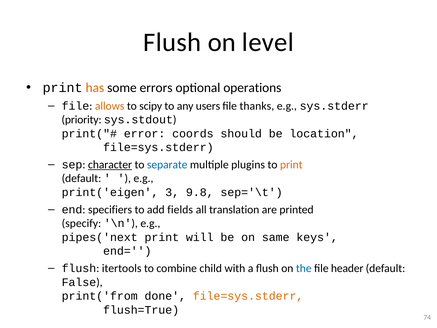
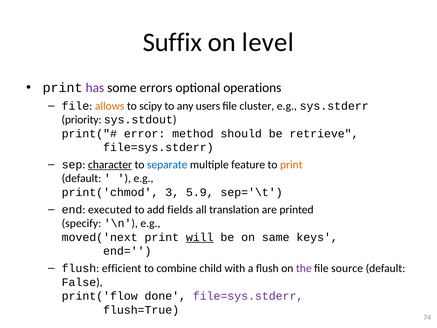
Flush: Flush -> Suffix (172, 42)
has colour: orange -> purple (95, 88)
thanks: thanks -> cluster (257, 106)
coords: coords -> method (193, 133)
location: location -> retrieve (324, 133)
plugins: plugins -> feature (248, 165)
print('eigen: print('eigen -> print('chmod (110, 192)
9.8: 9.8 -> 5.9 (200, 192)
specifiers: specifiers -> executed (110, 209)
pipes('next: pipes('next -> moved('next (100, 237)
will underline: none -> present (200, 237)
itertools: itertools -> efficient (122, 268)
the colour: blue -> purple (304, 268)
header: header -> source (347, 268)
print('from: print('from -> print('flow (100, 296)
file=sys.stderr colour: orange -> purple (248, 296)
